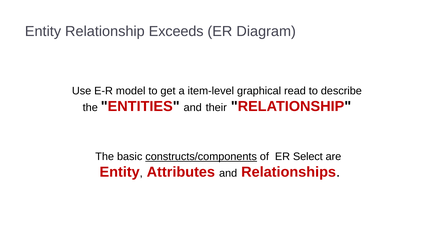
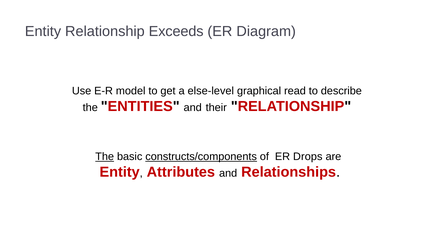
item-level: item-level -> else-level (211, 91)
The underline: none -> present (105, 157)
Select: Select -> Drops (308, 157)
